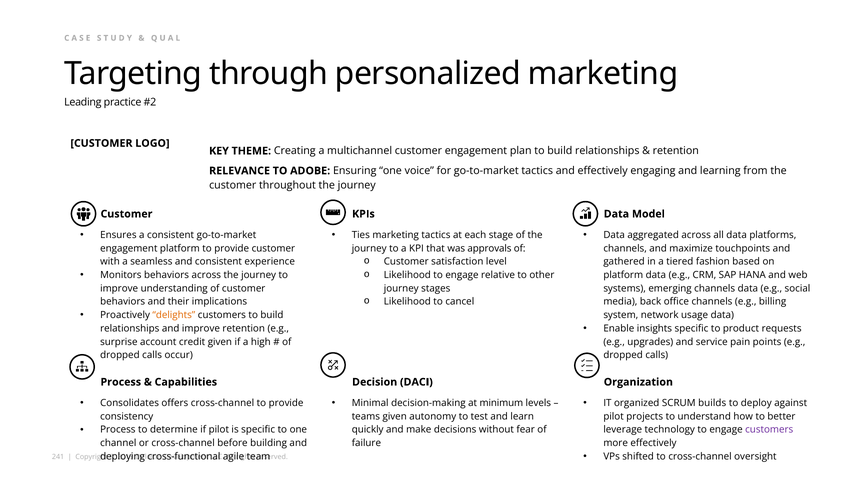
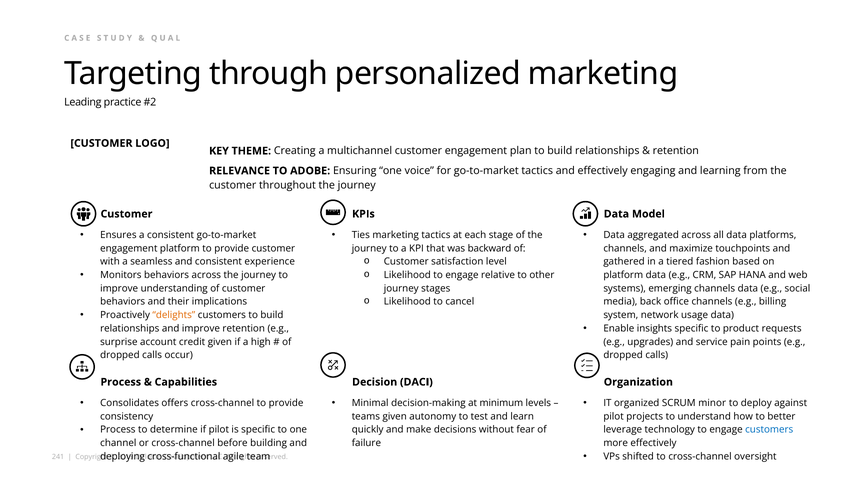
approvals: approvals -> backward (489, 248)
builds: builds -> minor (712, 403)
customers colour: purple -> blue (769, 430)
